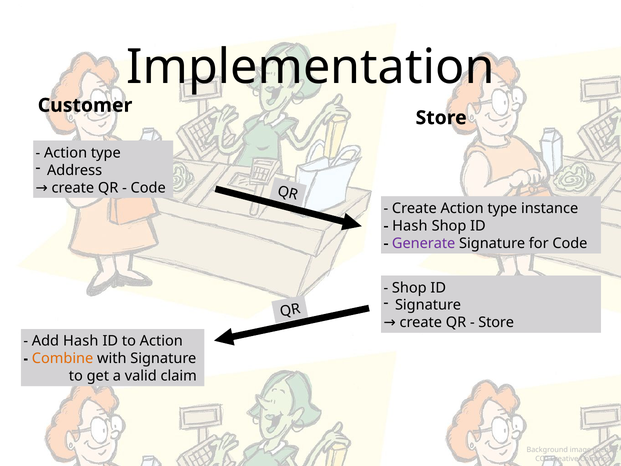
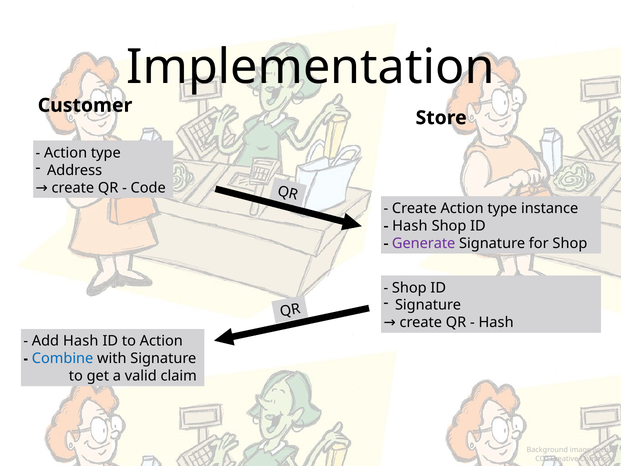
for Code: Code -> Shop (570, 243)
Store: Store -> Hash (496, 322)
Combine colour: orange -> blue (63, 358)
